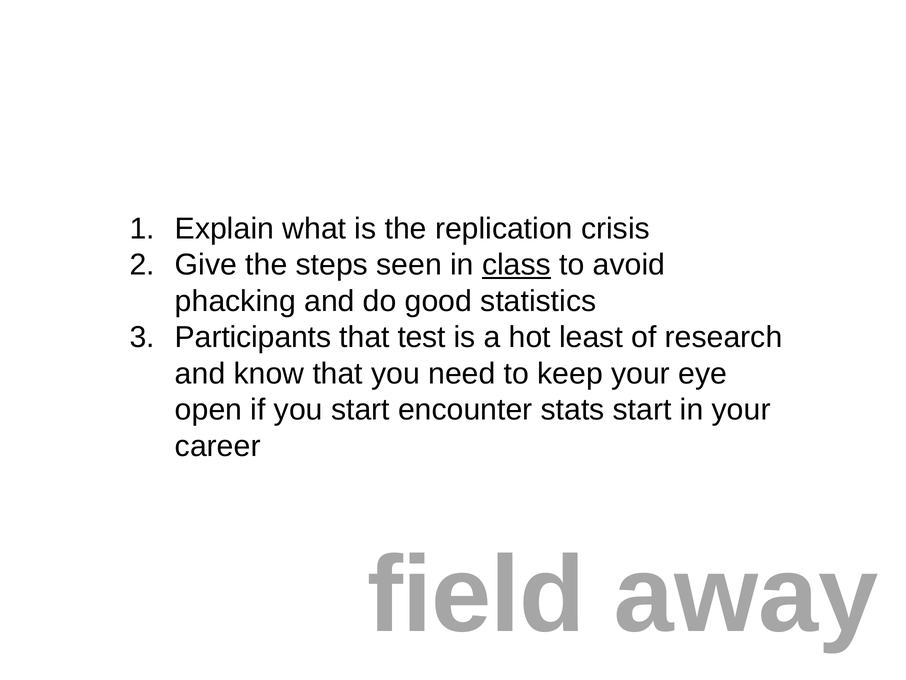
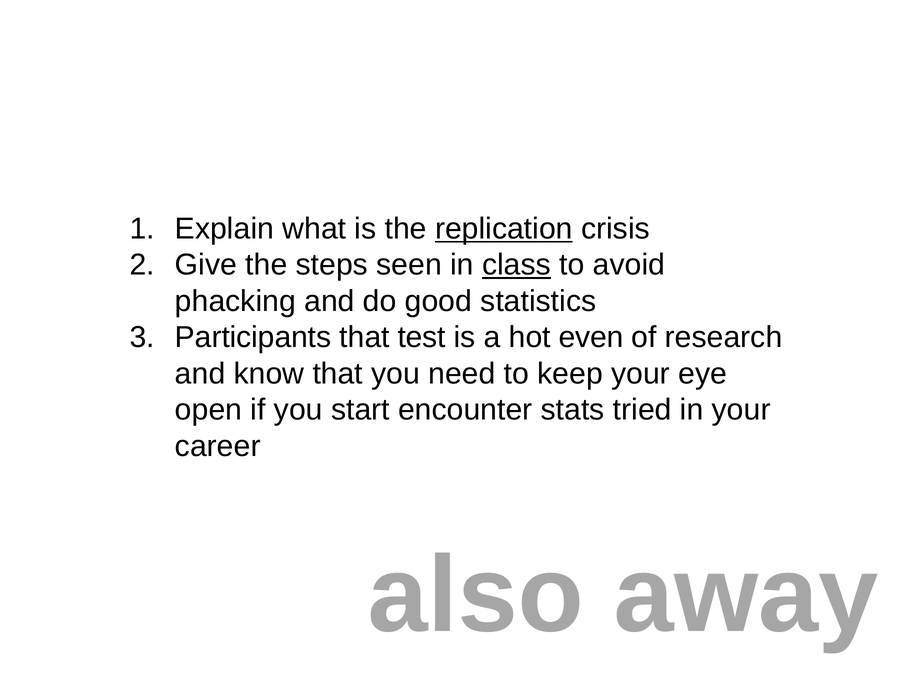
replication underline: none -> present (504, 229)
least: least -> even (591, 337)
stats start: start -> tried (642, 410)
field: field -> also (476, 595)
